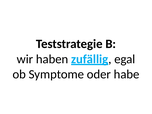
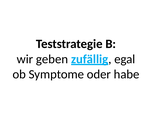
haben: haben -> geben (52, 59)
